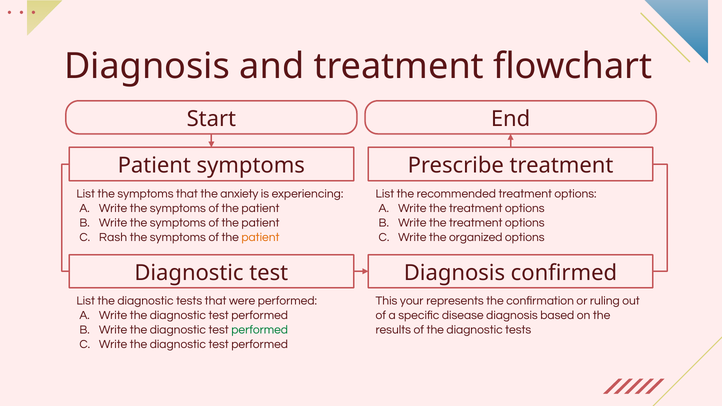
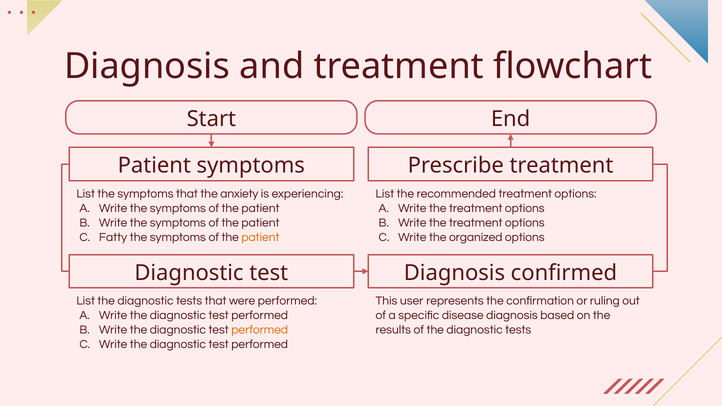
Rash: Rash -> Fatty (113, 237)
your: your -> user (412, 301)
performed colour: green -> orange (260, 330)
